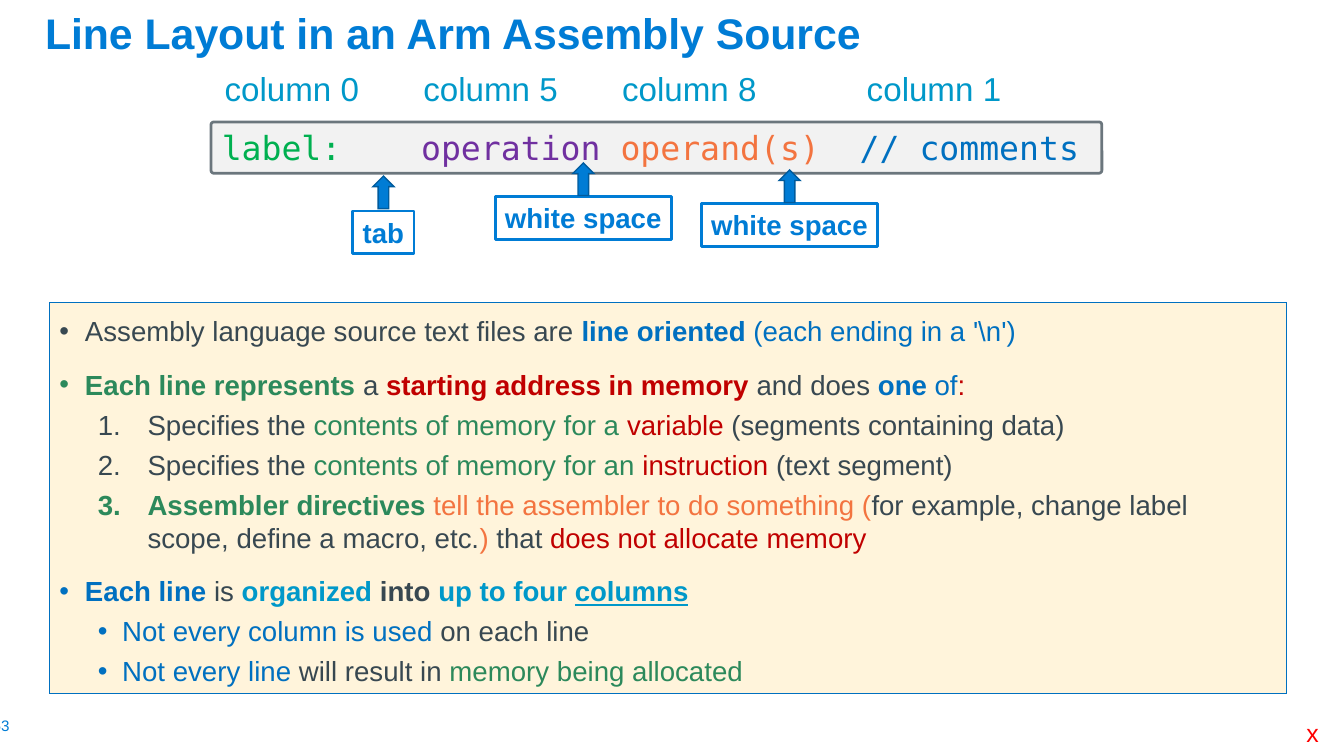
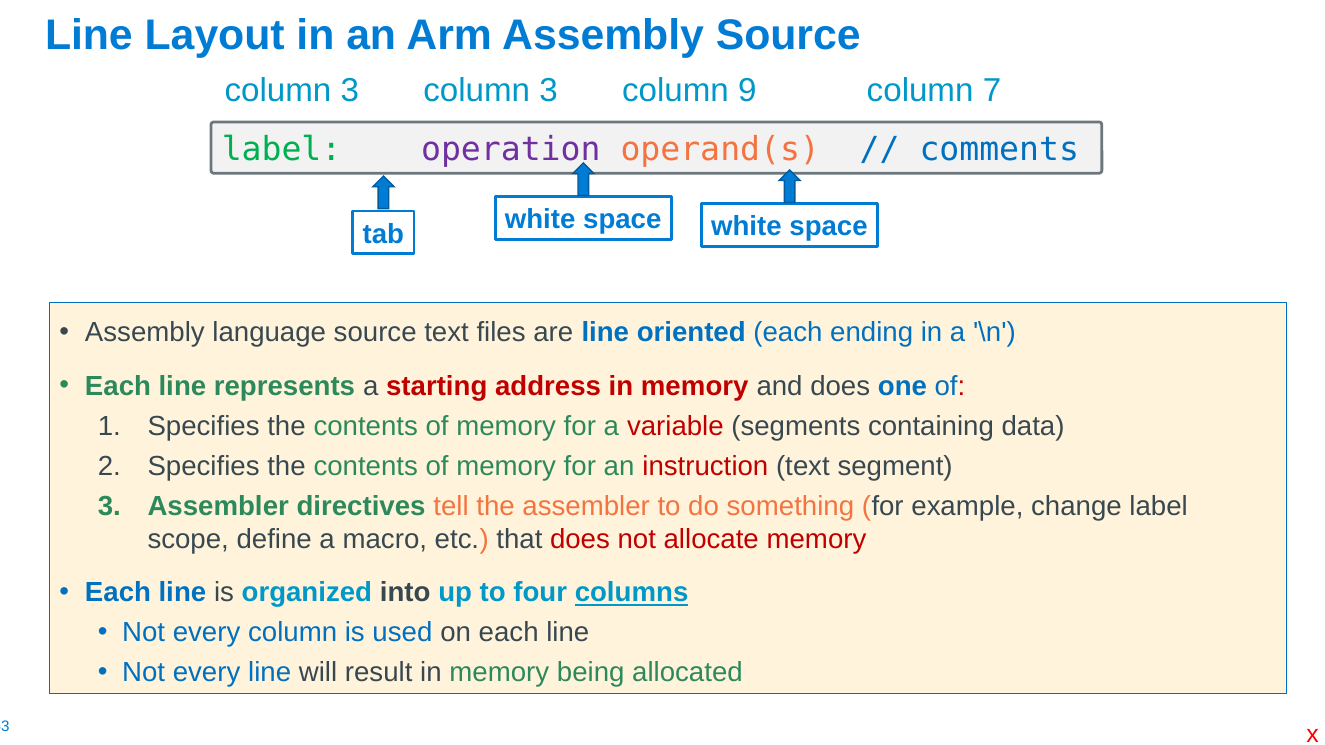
0: 0 -> 3 (350, 91)
5: 5 -> 3 (549, 91)
8: 8 -> 9 (747, 91)
column 1: 1 -> 7 (992, 91)
